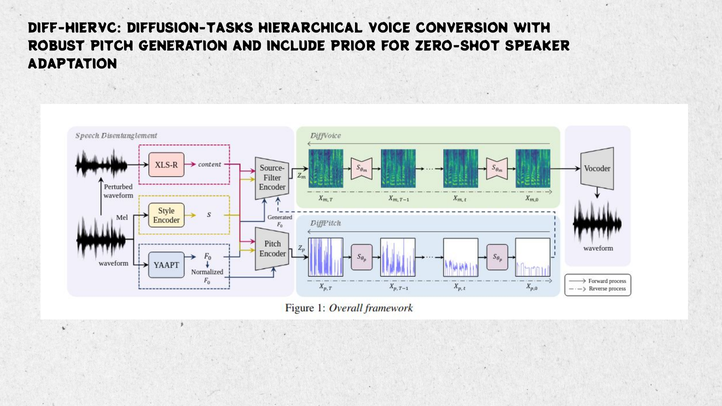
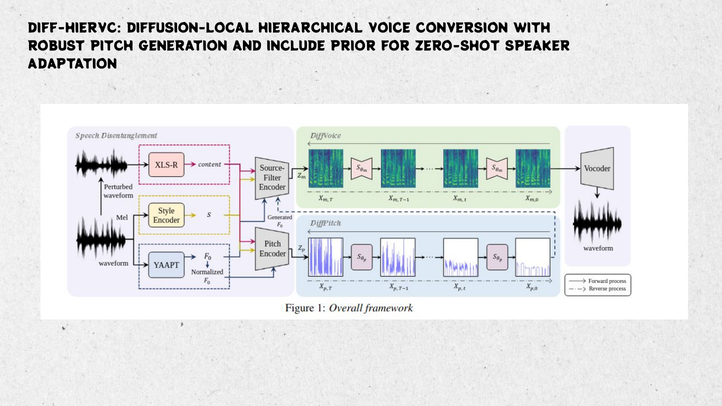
DIFFUSION-TASKS: DIFFUSION-TASKS -> DIFFUSION-LOCAL (190, 28)
